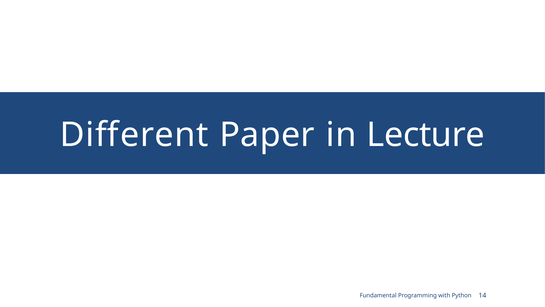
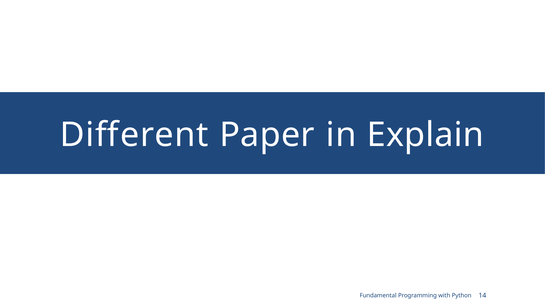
Lecture: Lecture -> Explain (425, 135)
